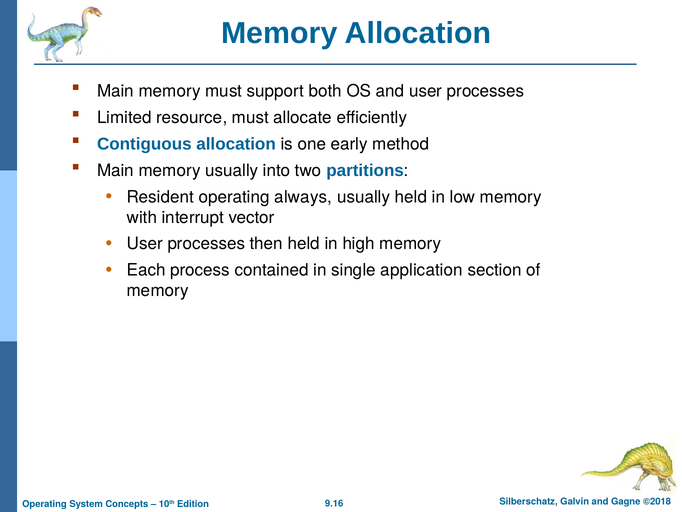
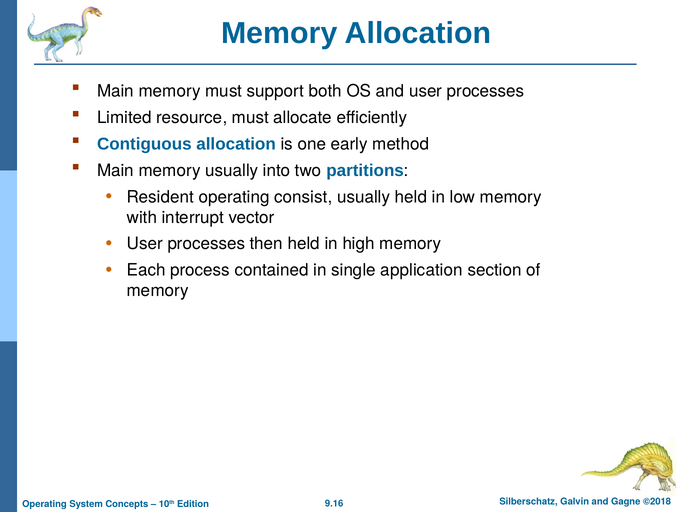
always: always -> consist (303, 197)
